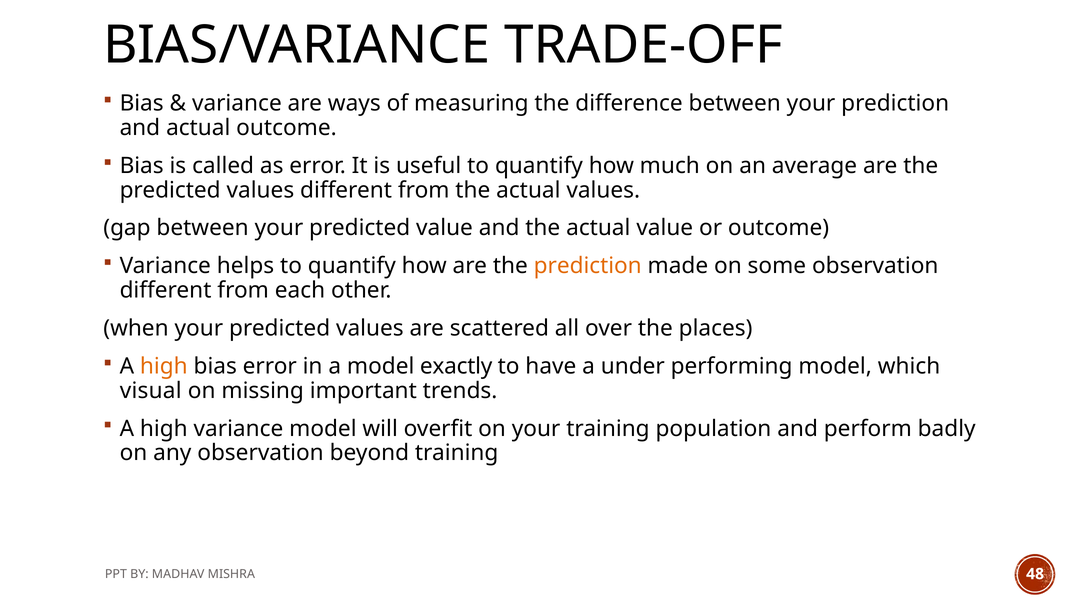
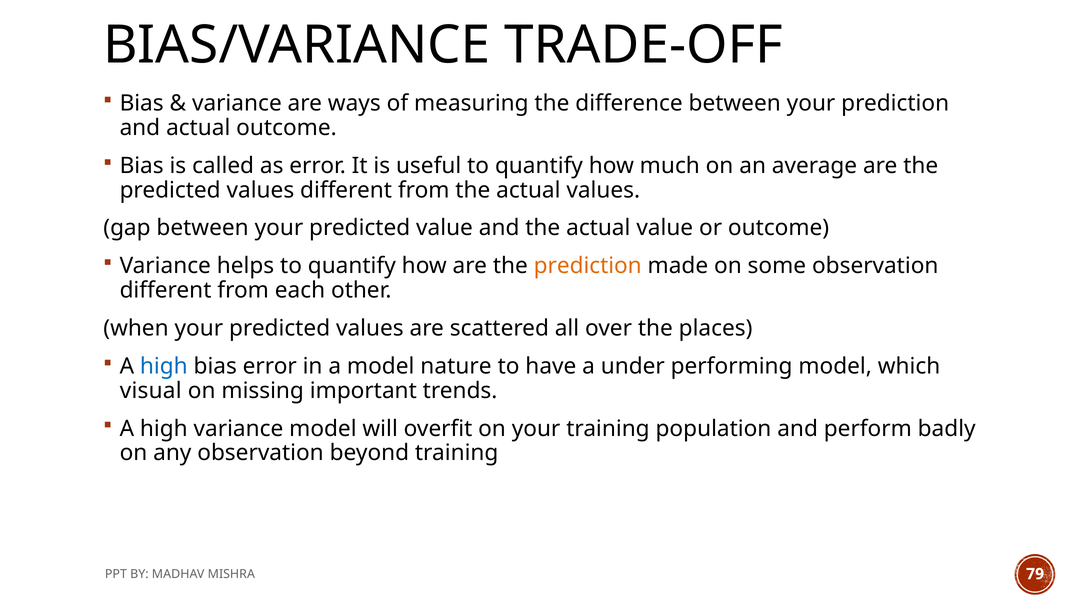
high colour: orange -> blue (164, 366)
exactly: exactly -> nature (456, 366)
48: 48 -> 79 (1035, 574)
